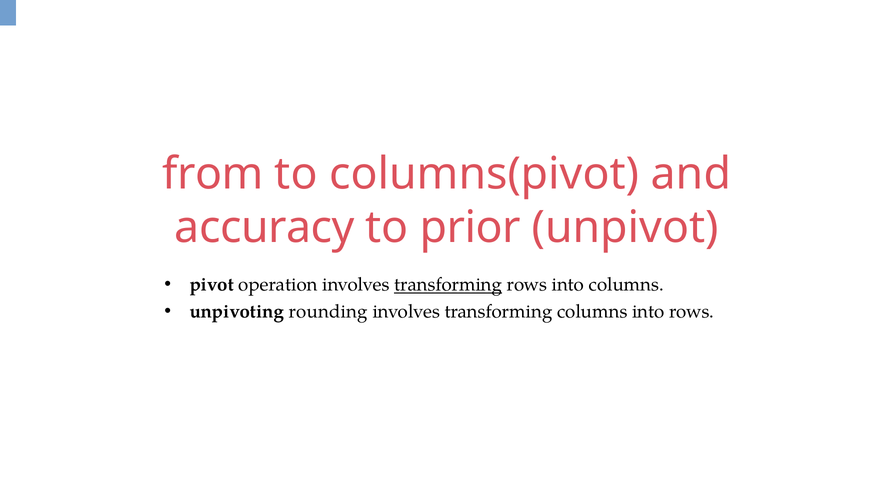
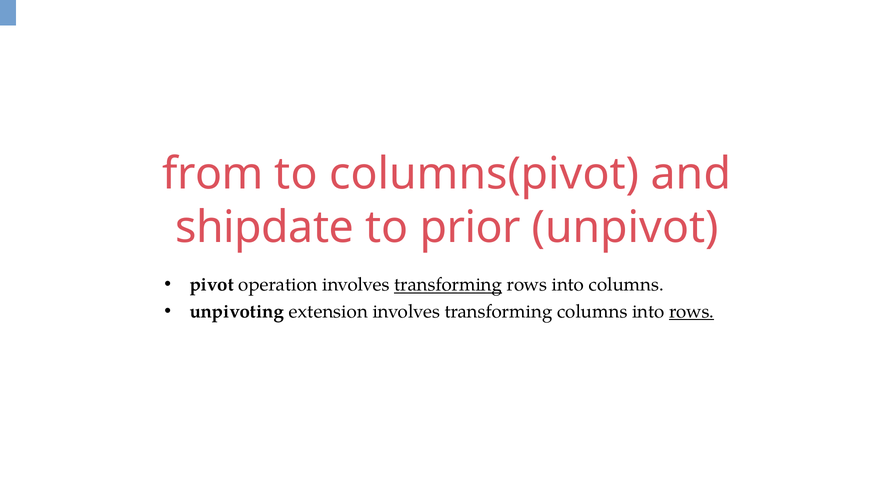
accuracy: accuracy -> shipdate (265, 227)
rounding: rounding -> extension (328, 312)
rows underline: none -> present (692, 312)
